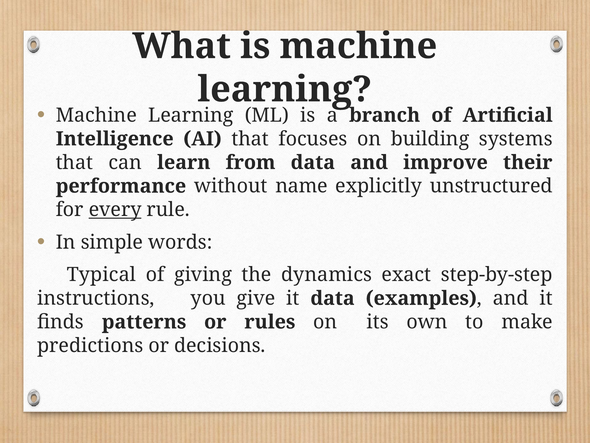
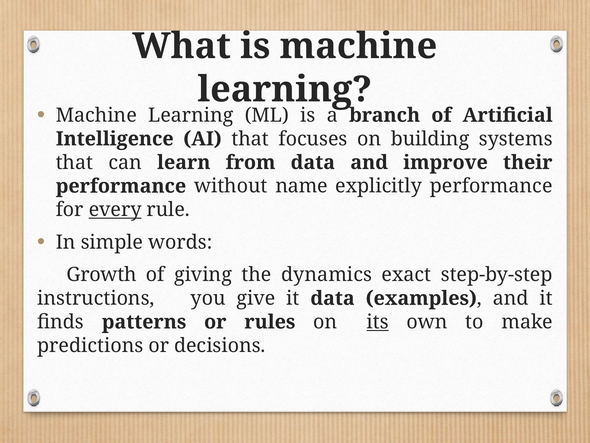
explicitly unstructured: unstructured -> performance (491, 186)
Typical: Typical -> Growth (102, 274)
its underline: none -> present (378, 322)
